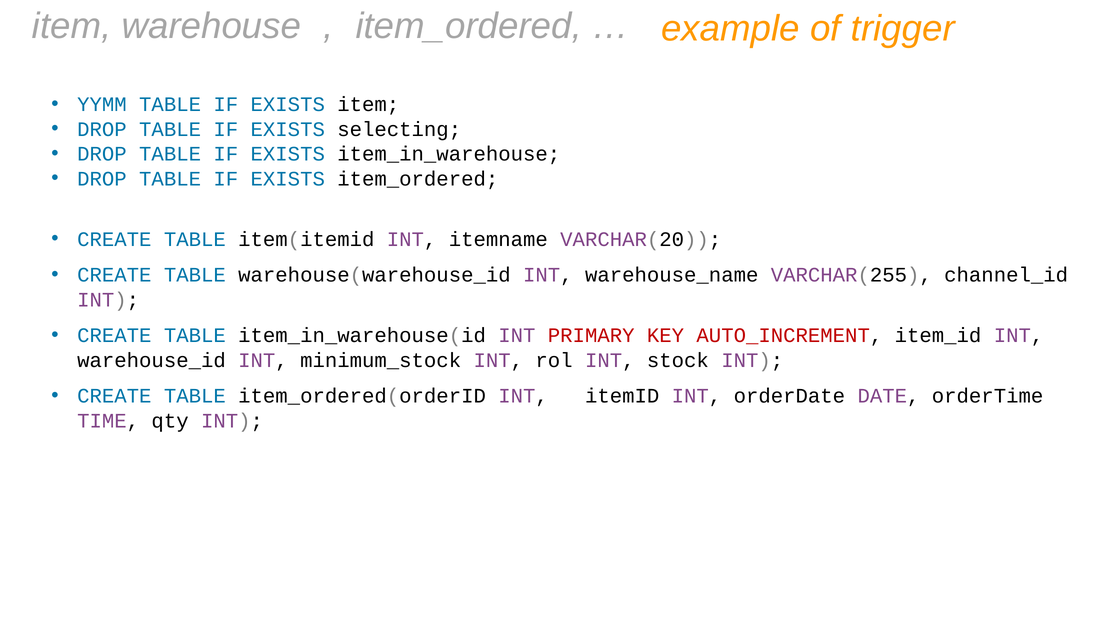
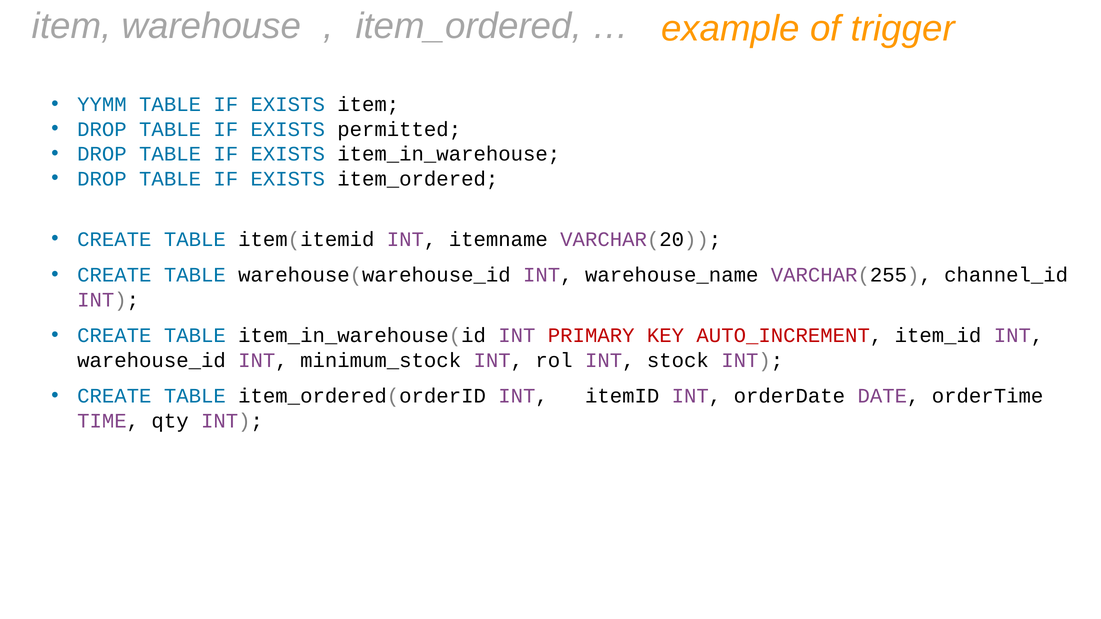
selecting: selecting -> permitted (399, 129)
